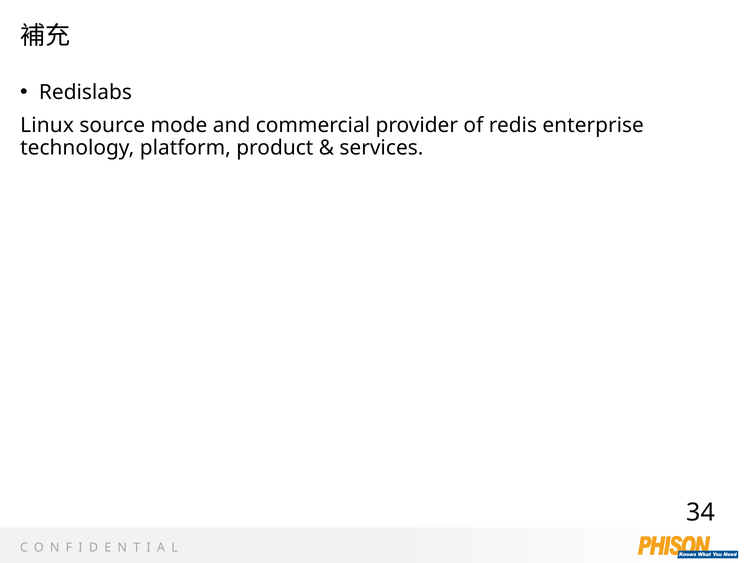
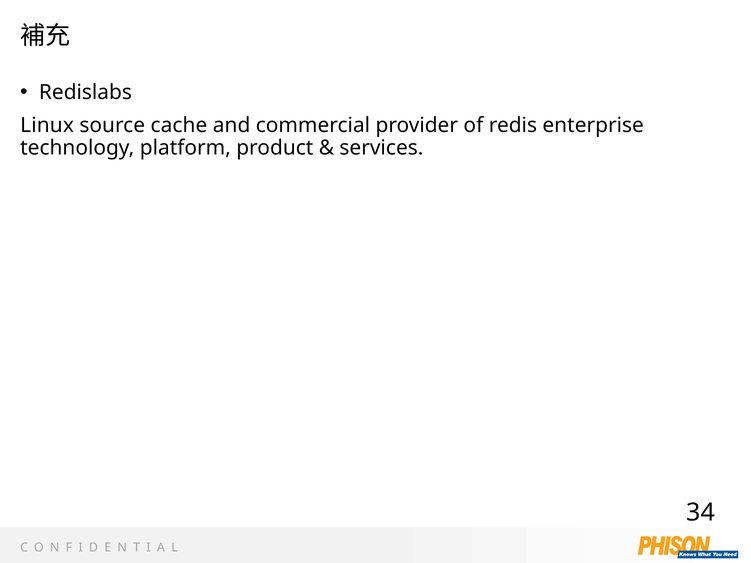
mode: mode -> cache (179, 125)
